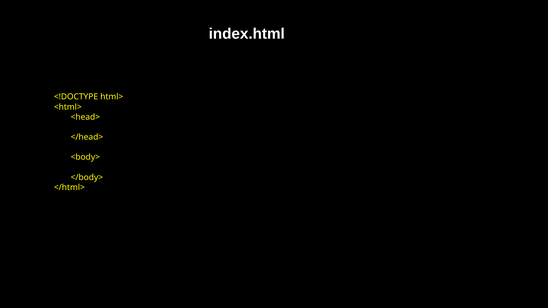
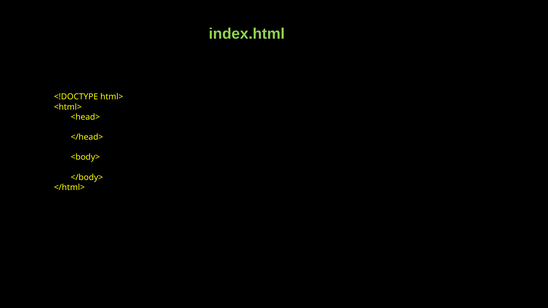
index.html colour: white -> light green (247, 34)
